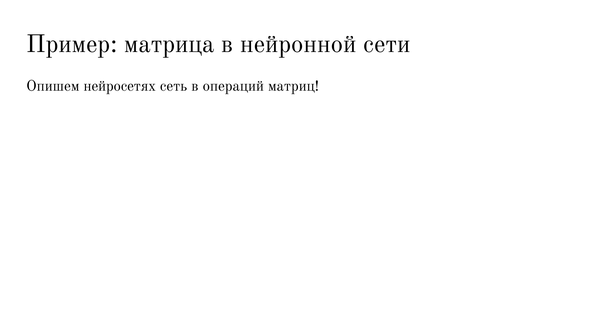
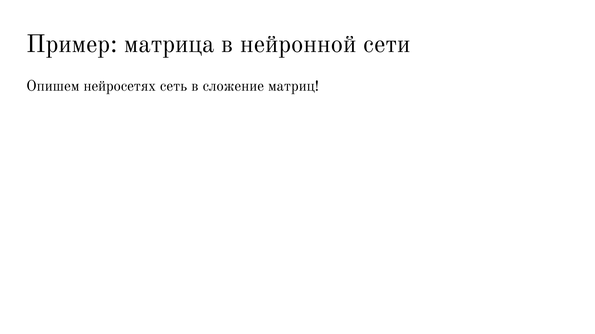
операций: операций -> сложение (233, 86)
